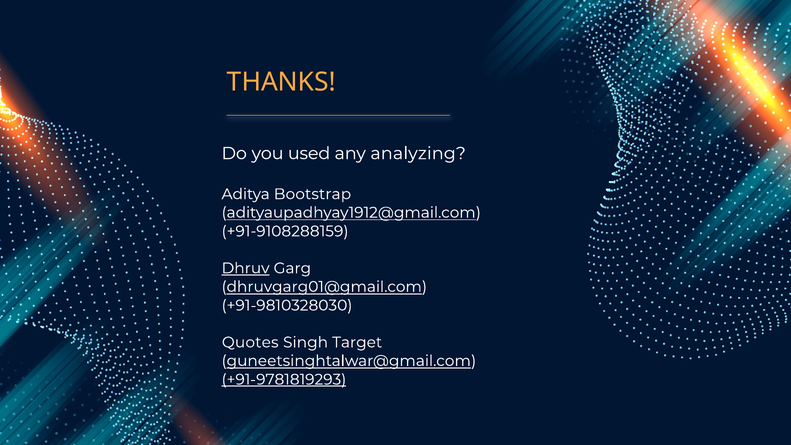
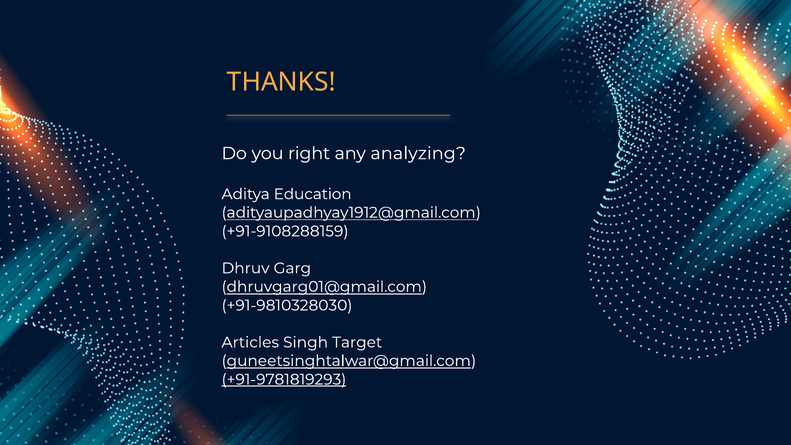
used: used -> right (309, 153)
Bootstrap: Bootstrap -> Education (313, 194)
Dhruv underline: present -> none (246, 268)
Quotes: Quotes -> Articles (250, 342)
